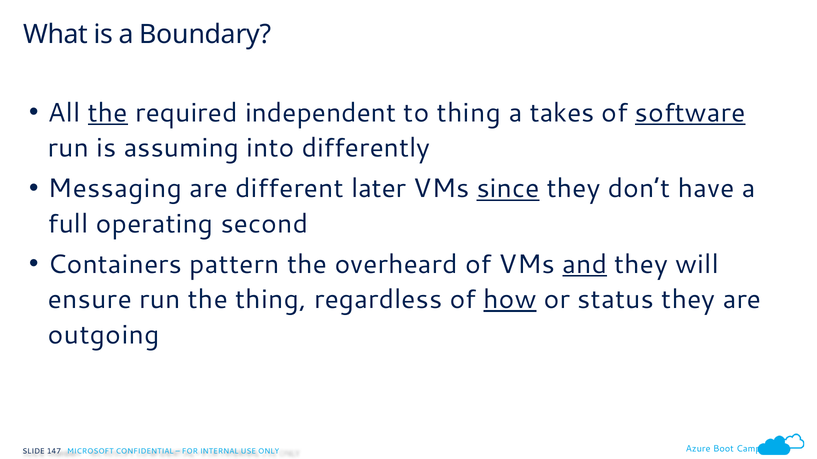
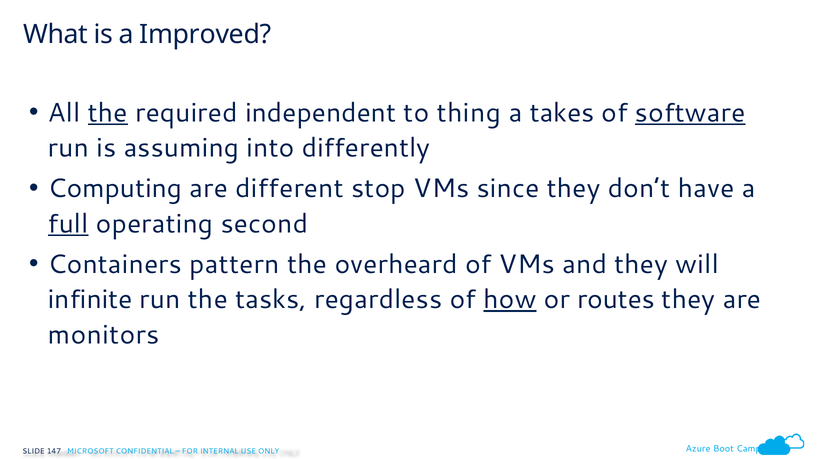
Boundary: Boundary -> Improved (205, 34)
Messaging: Messaging -> Computing (115, 189)
later: later -> stop (378, 189)
since underline: present -> none (508, 189)
full underline: none -> present (68, 224)
and underline: present -> none (585, 265)
ensure: ensure -> infinite (90, 300)
the thing: thing -> tasks (271, 300)
status: status -> routes (616, 300)
outgoing: outgoing -> monitors (104, 335)
